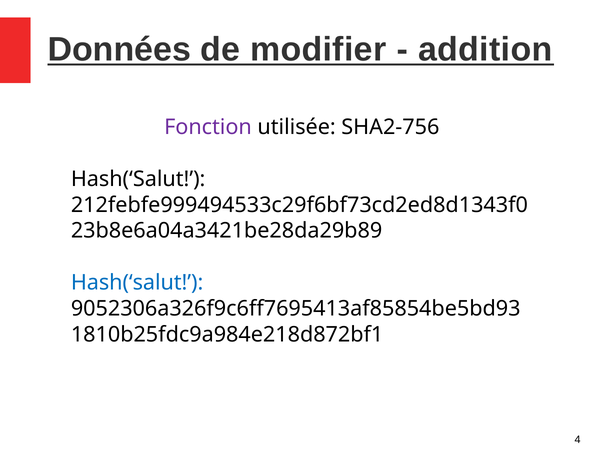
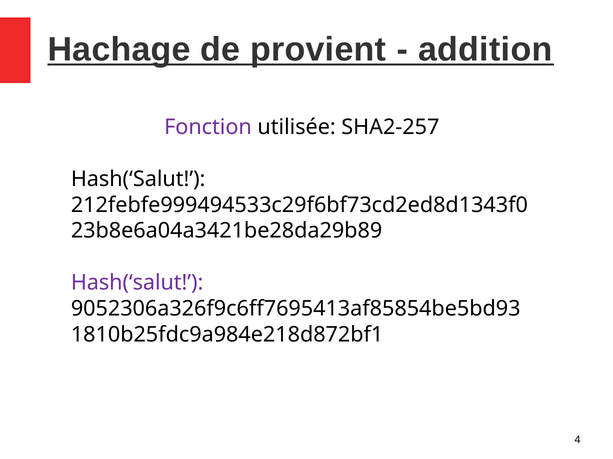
Données: Données -> Hachage (119, 50)
modifier: modifier -> provient (318, 50)
SHA2-756: SHA2-756 -> SHA2-257 (390, 127)
Hash(‘salut colour: blue -> purple (137, 283)
